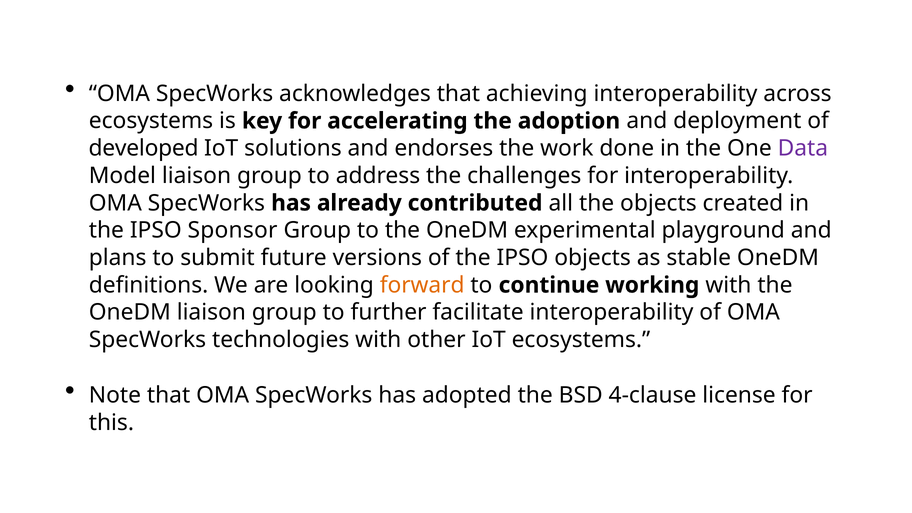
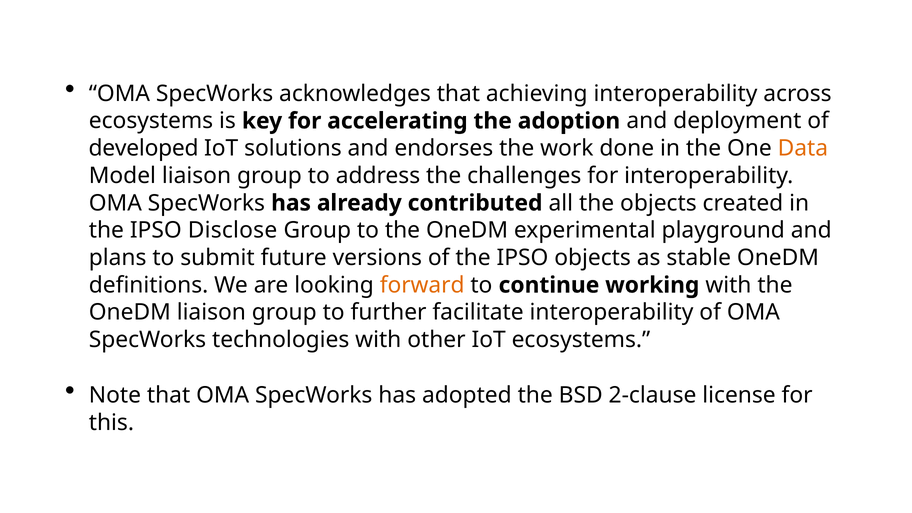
Data colour: purple -> orange (803, 148)
Sponsor: Sponsor -> Disclose (233, 230)
4-clause: 4-clause -> 2-clause (653, 395)
